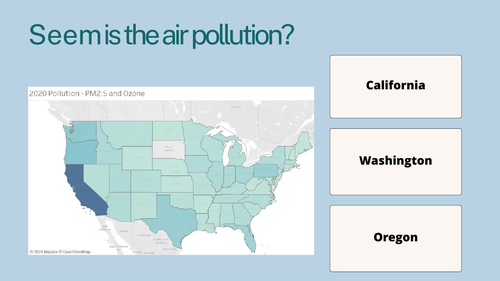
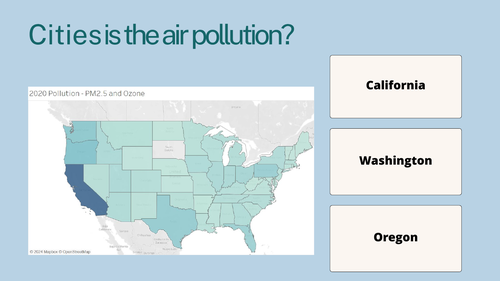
Seem: Seem -> Cities (65, 35)
